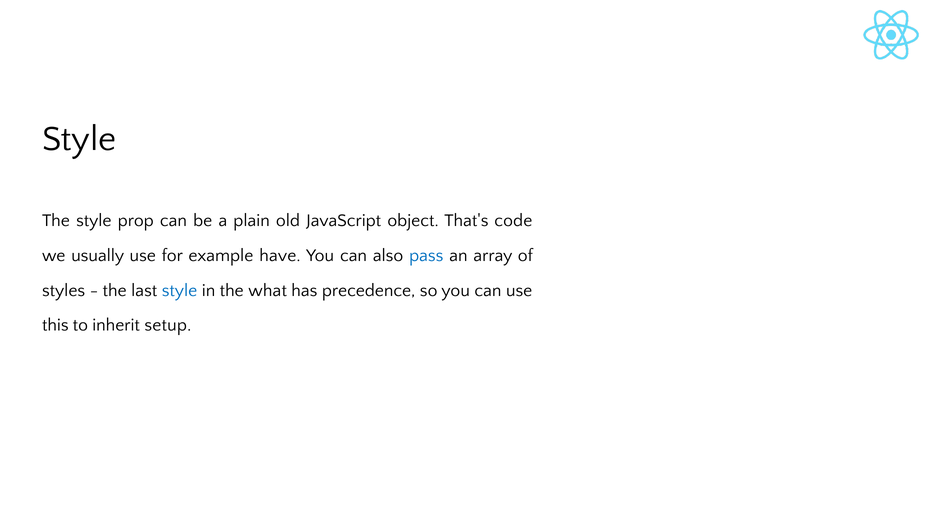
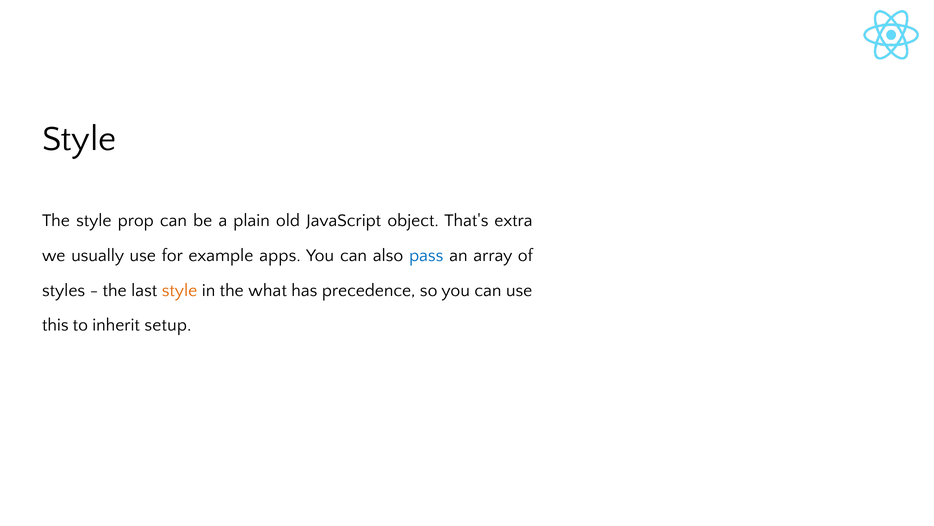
code: code -> extra (513, 220)
have: have -> apps (280, 255)
style colour: blue -> orange (180, 290)
